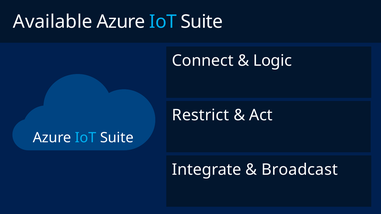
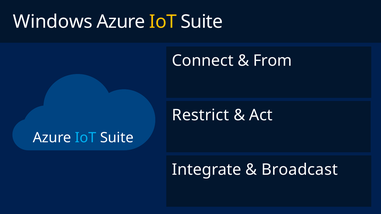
Available: Available -> Windows (53, 22)
IoT colour: light blue -> yellow (163, 22)
Logic: Logic -> From (273, 61)
